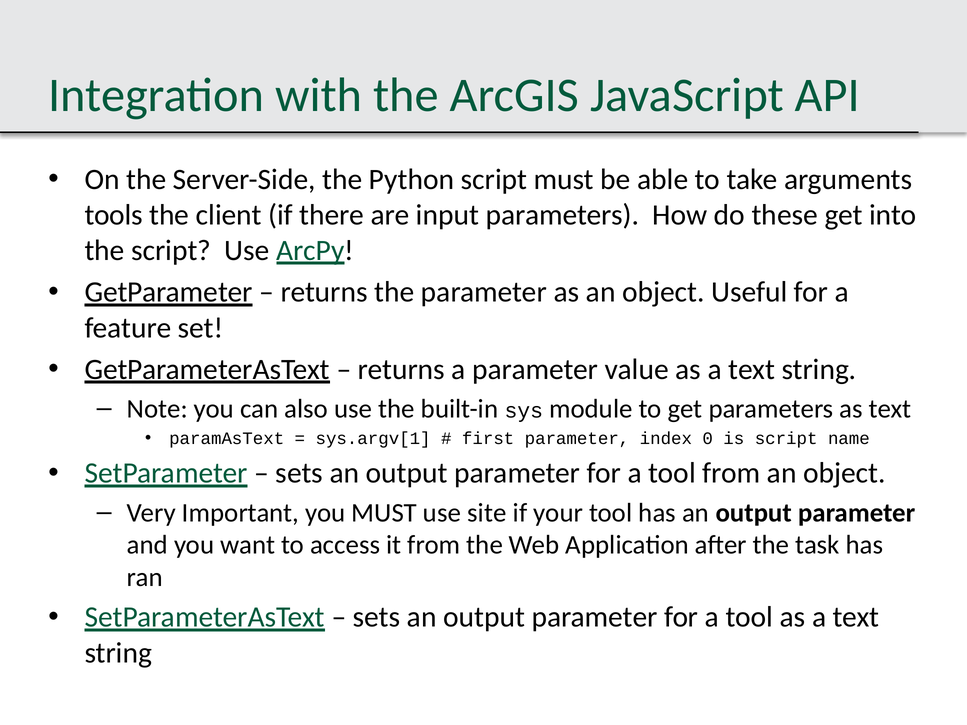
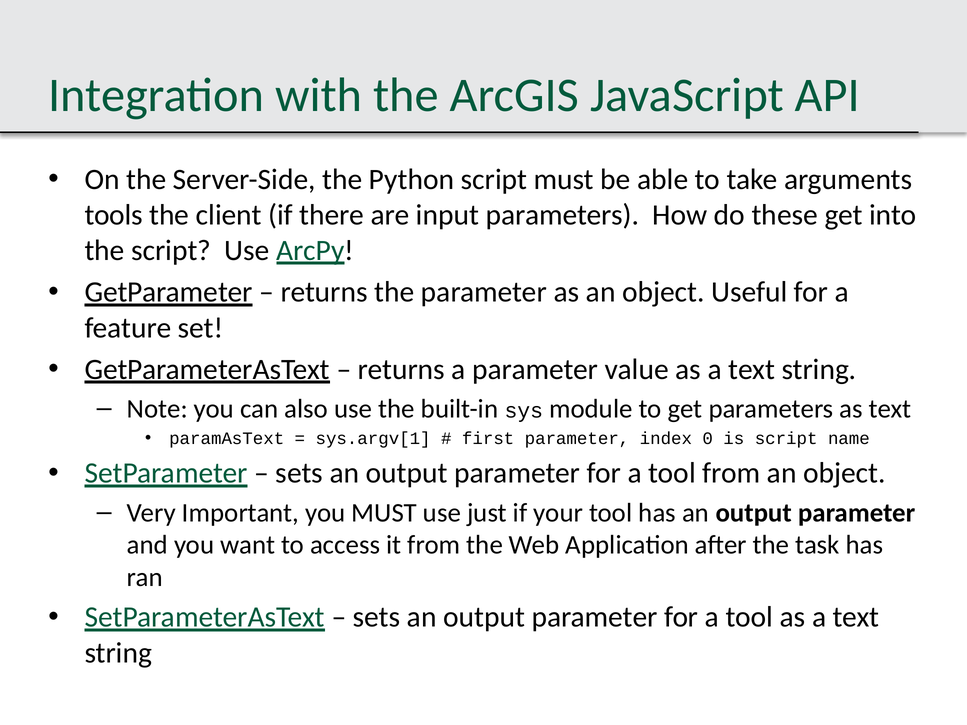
site: site -> just (487, 513)
